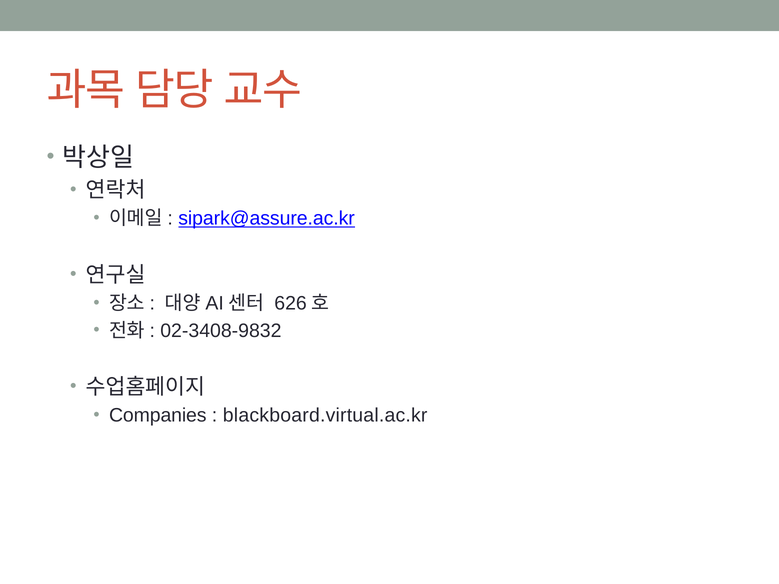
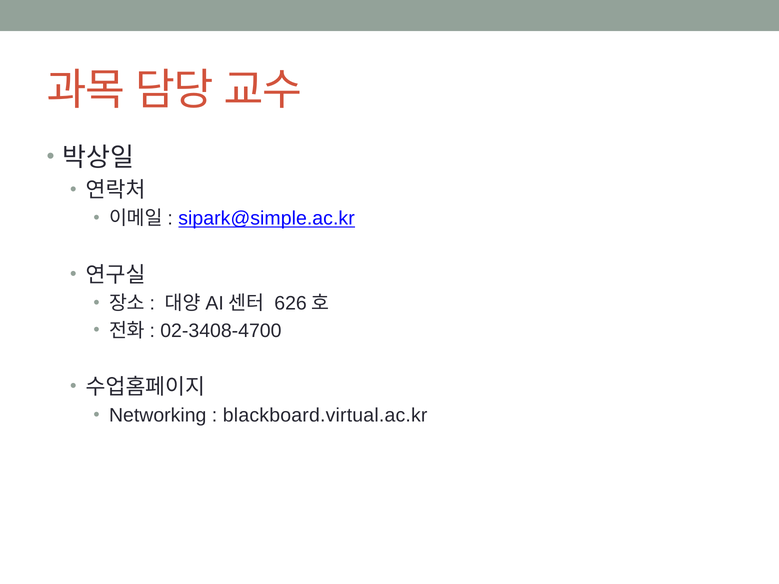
sipark@assure.ac.kr: sipark@assure.ac.kr -> sipark@simple.ac.kr (266, 219)
02-3408-9832: 02-3408-9832 -> 02-3408-4700 (221, 331)
Companies: Companies -> Networking (158, 416)
